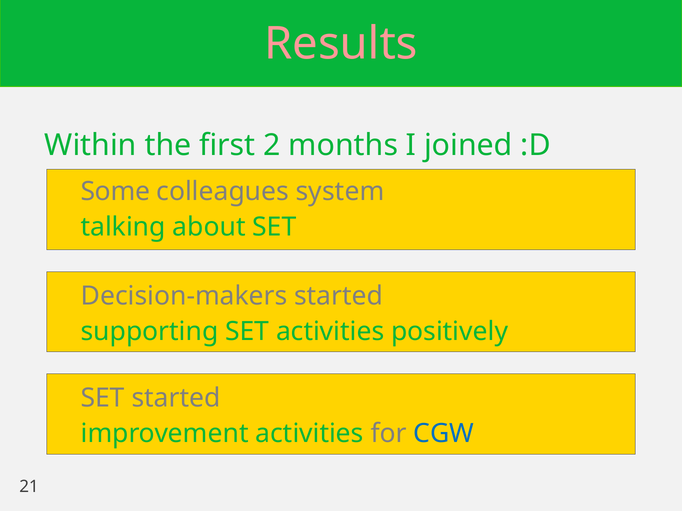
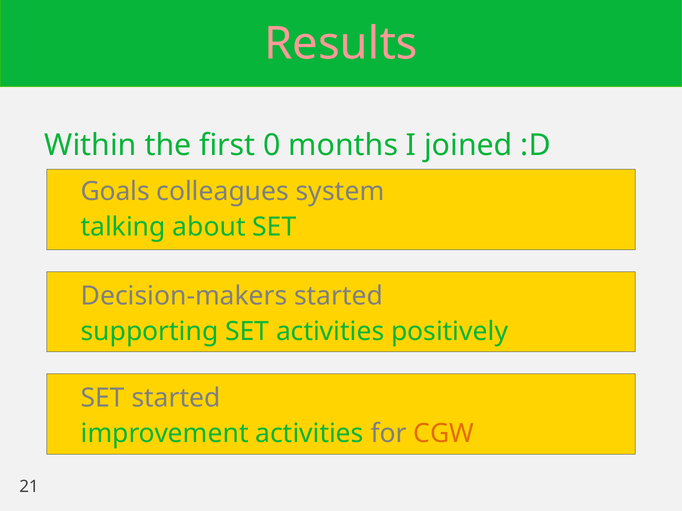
2: 2 -> 0 (272, 146)
Some: Some -> Goals (115, 192)
CGW colour: blue -> orange (444, 434)
